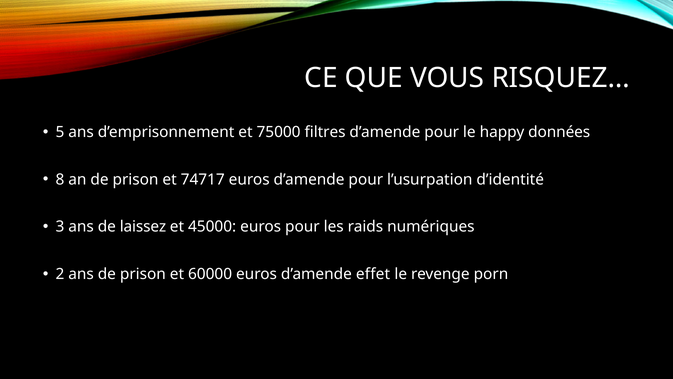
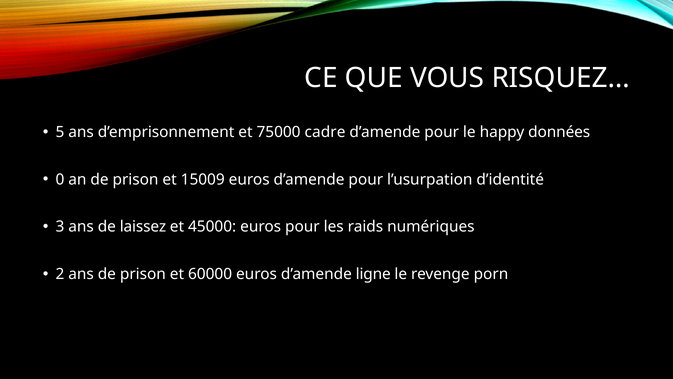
filtres: filtres -> cadre (325, 132)
8: 8 -> 0 (60, 179)
74717: 74717 -> 15009 (203, 179)
effet: effet -> ligne (373, 274)
